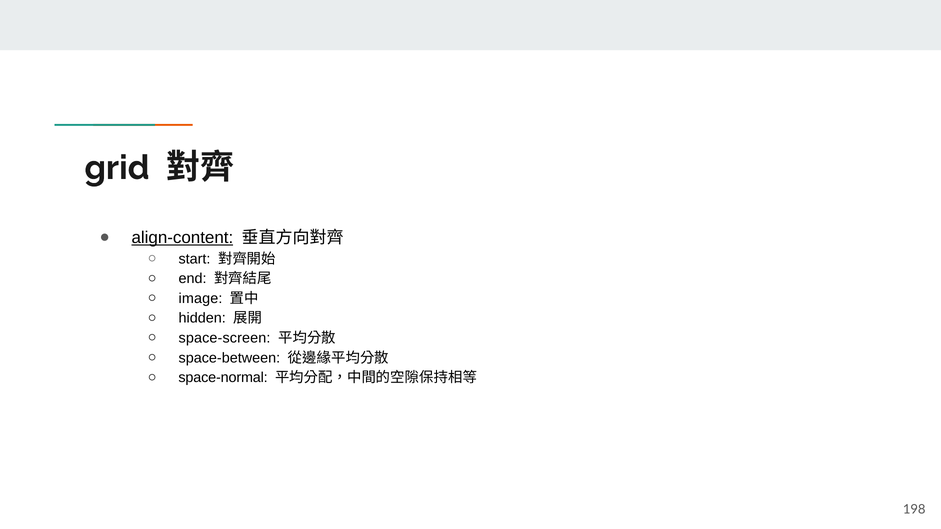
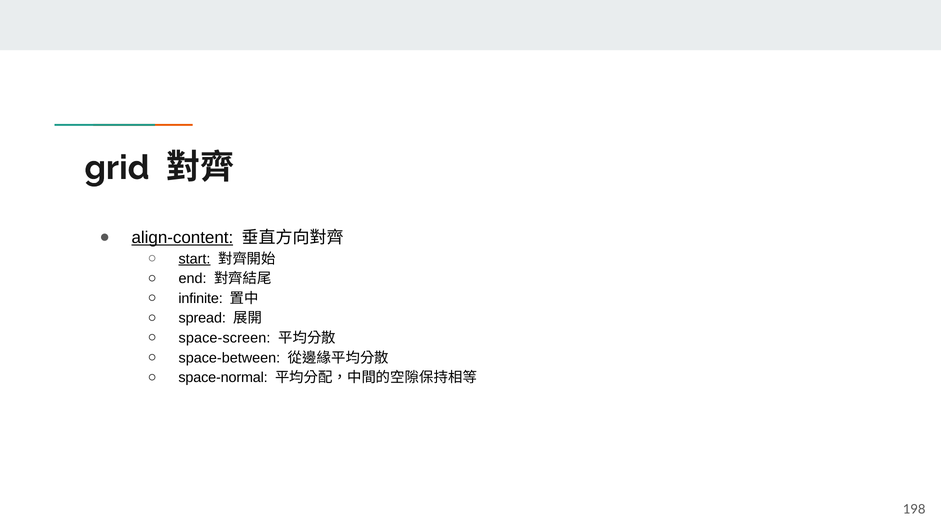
start underline: none -> present (195, 259)
image: image -> infinite (201, 299)
hidden: hidden -> spread (202, 318)
